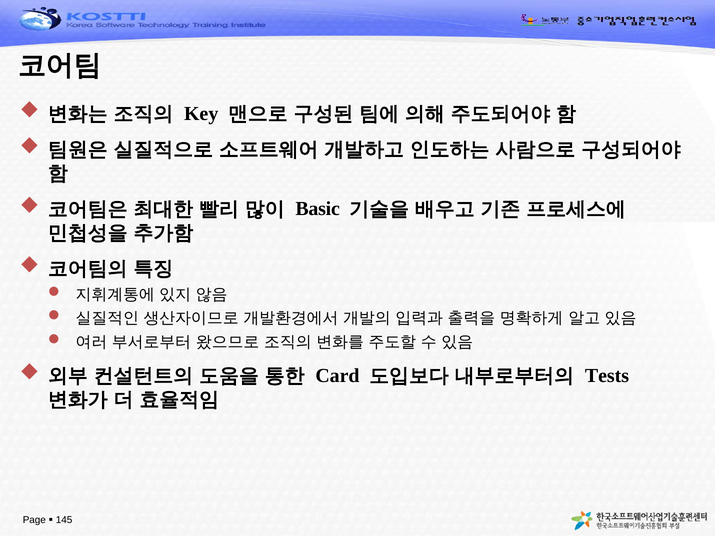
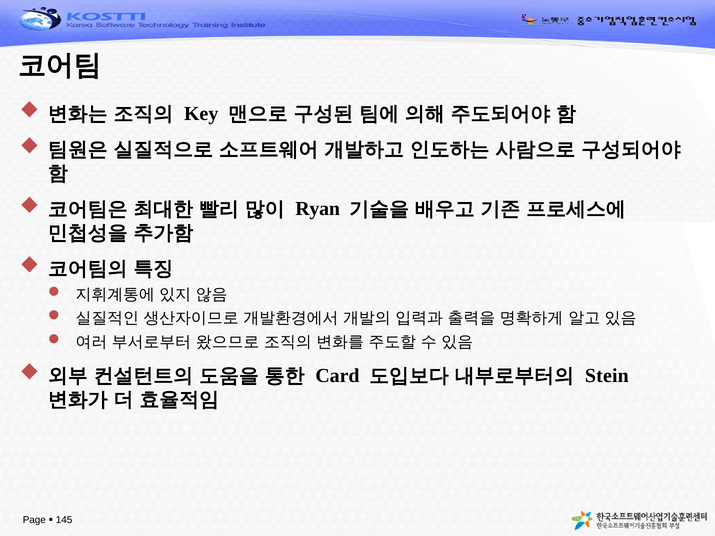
Basic: Basic -> Ryan (318, 209)
Tests: Tests -> Stein (607, 376)
